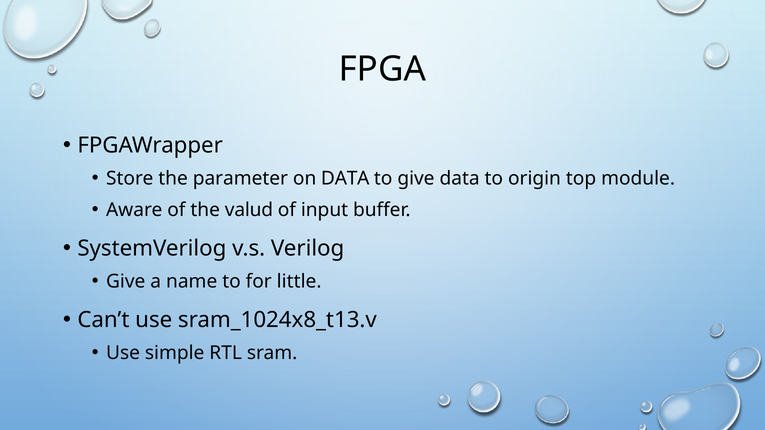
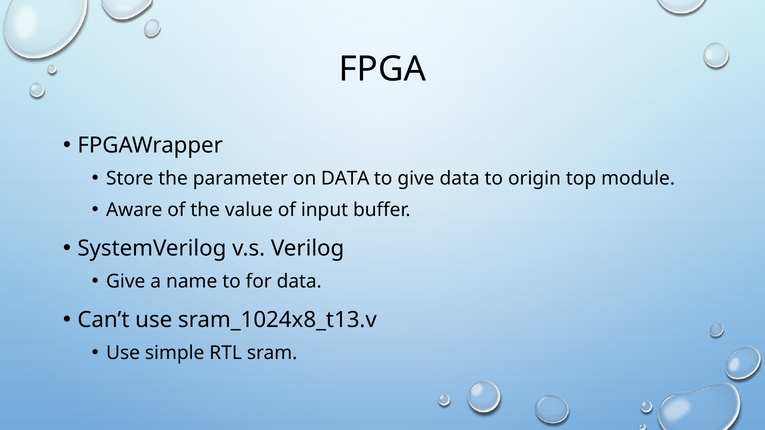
valud: valud -> value (249, 210)
for little: little -> data (299, 282)
